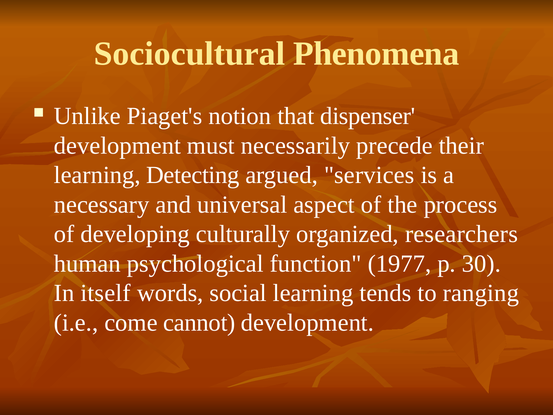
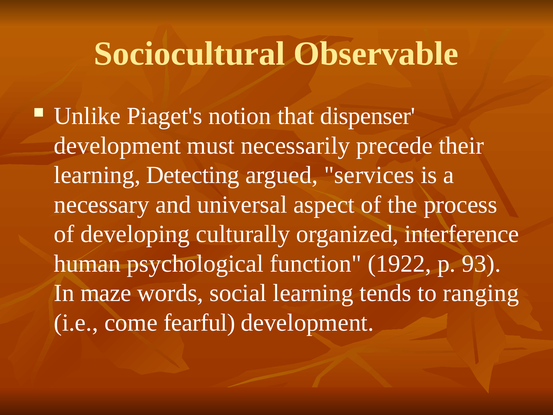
Phenomena: Phenomena -> Observable (376, 54)
researchers: researchers -> interference (462, 234)
1977: 1977 -> 1922 (399, 264)
30: 30 -> 93 (481, 264)
itself: itself -> maze (106, 293)
cannot: cannot -> fearful (199, 323)
